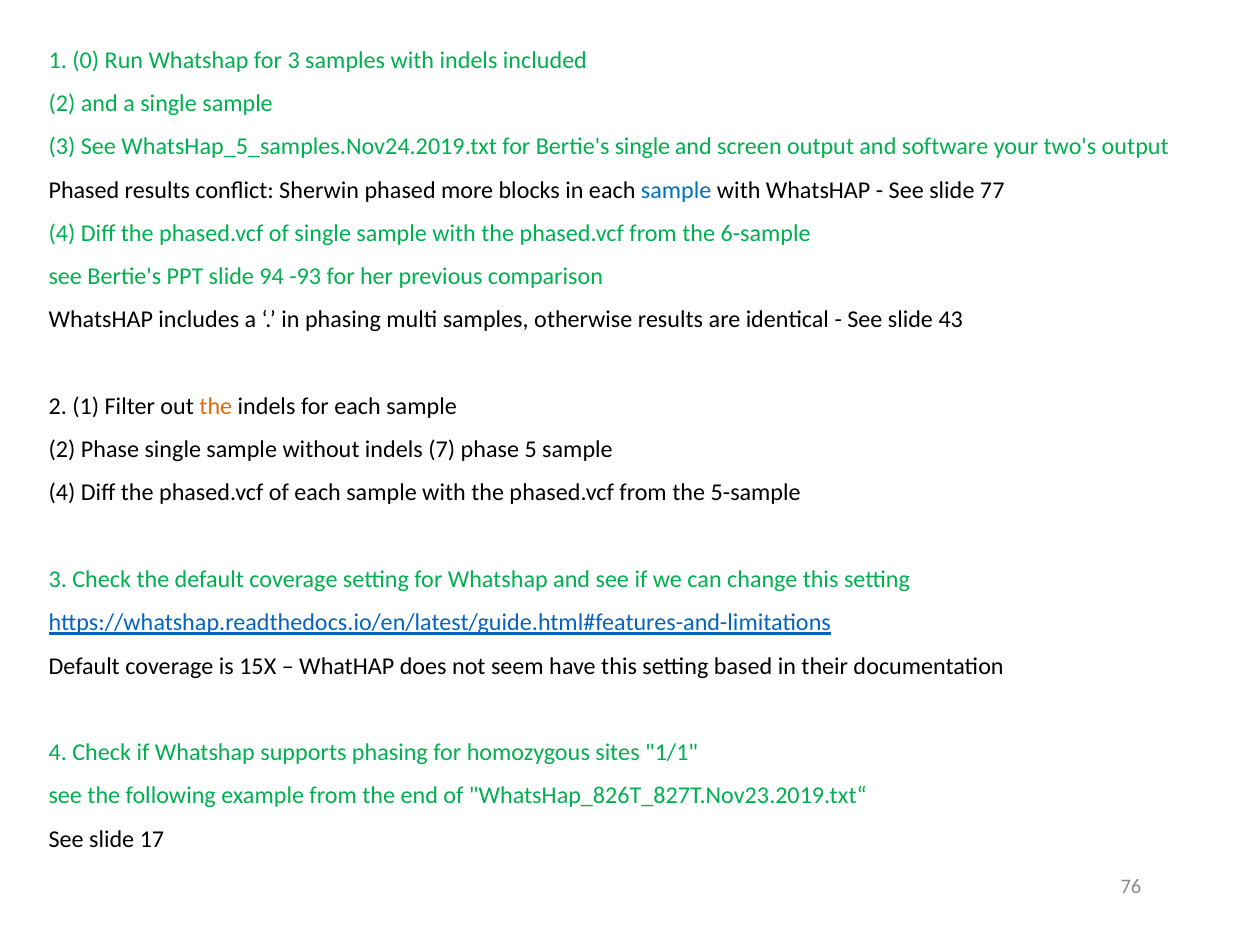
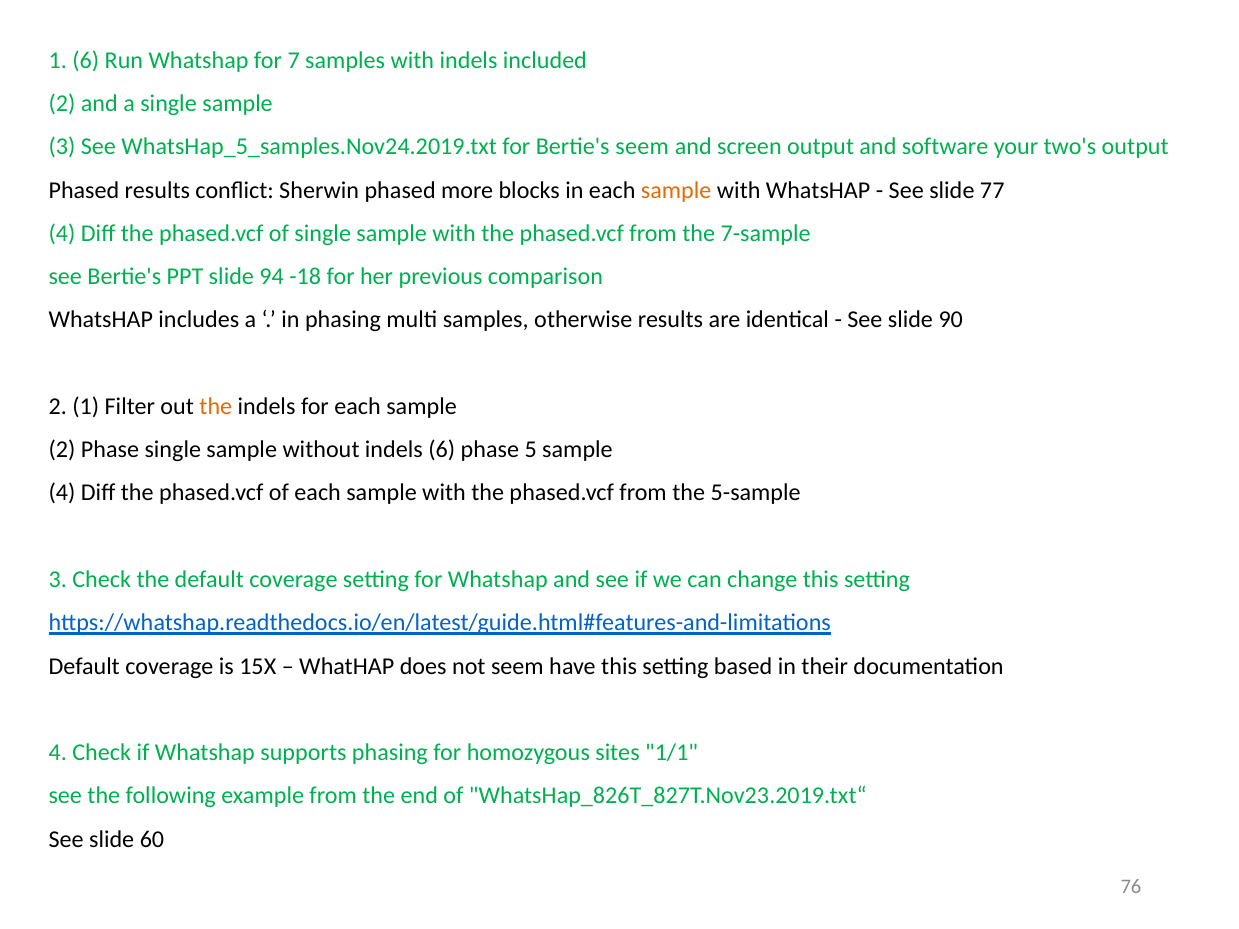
1 0: 0 -> 6 (86, 60)
for 3: 3 -> 7 (294, 60)
Bertie's single: single -> seem (642, 147)
sample colour: blue -> orange (676, 190)
6-sample: 6-sample -> 7-sample (766, 233)
-93: -93 -> -18 (305, 277)
43: 43 -> 90 (951, 320)
indels 7: 7 -> 6 (442, 450)
17: 17 -> 60 (152, 839)
